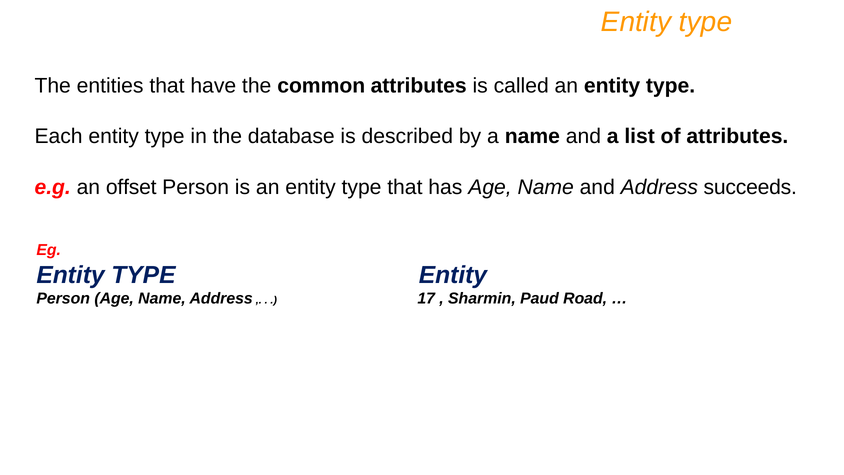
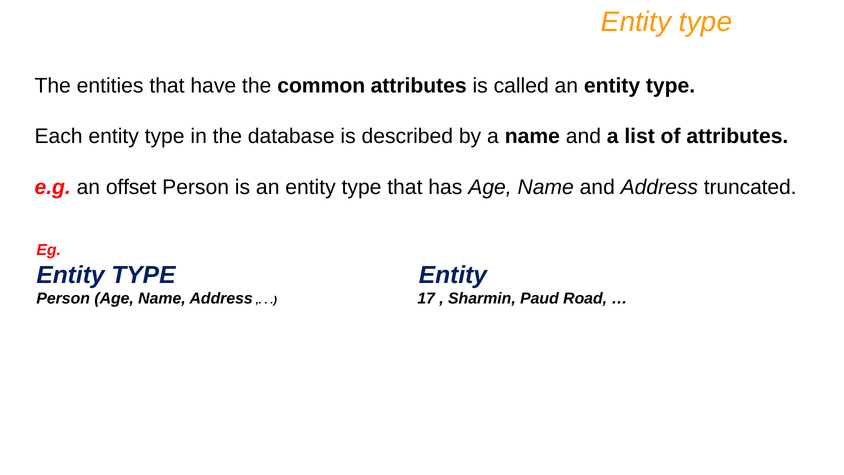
succeeds: succeeds -> truncated (750, 187)
